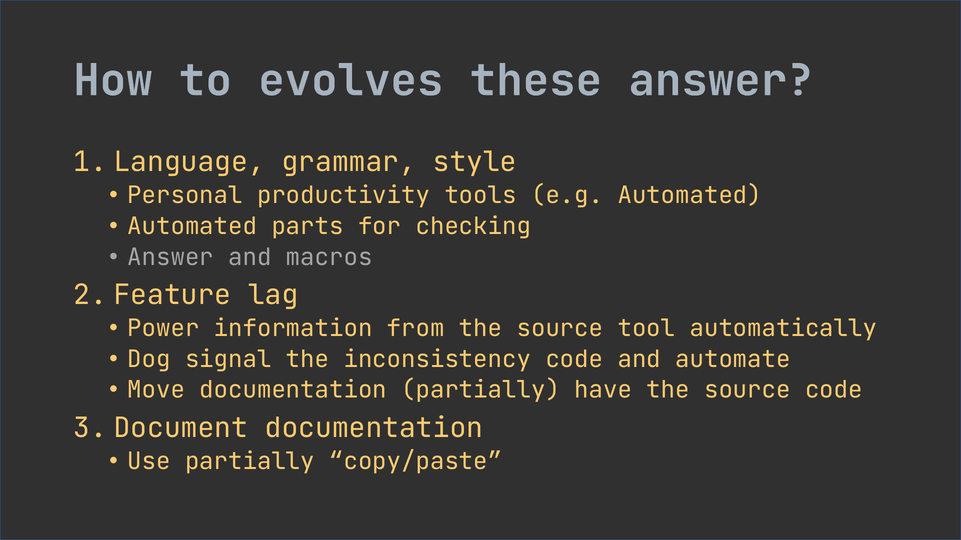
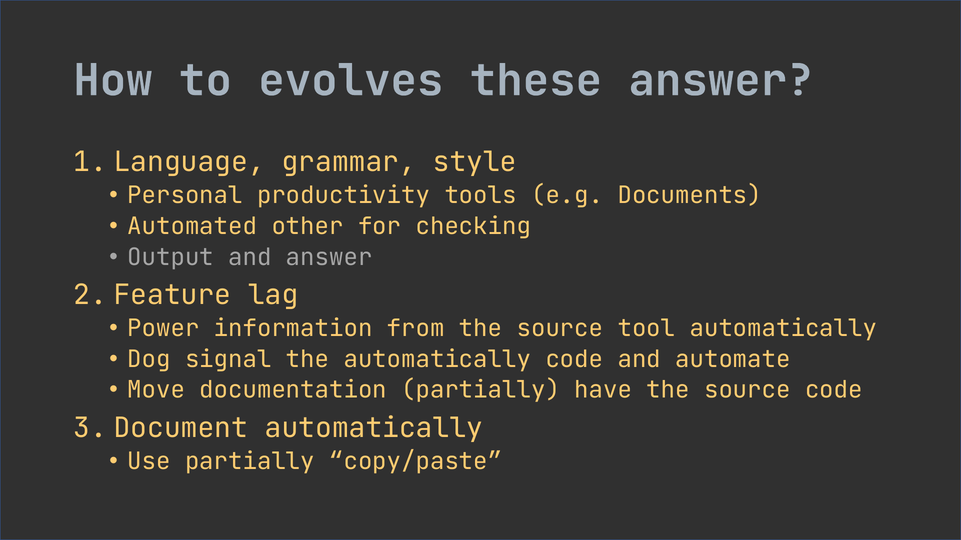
e.g Automated: Automated -> Documents (690, 196)
parts: parts -> other (308, 226)
Answer: Answer -> Output (171, 257)
and macros: macros -> answer (329, 257)
inconsistency/code: inconsistency/code -> automatically/code (473, 360)
documentation: documentation -> automatically (374, 428)
